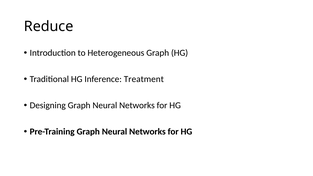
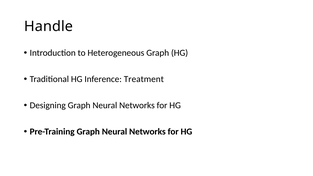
Reduce: Reduce -> Handle (49, 26)
